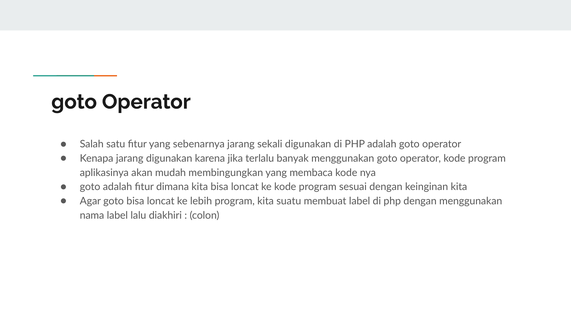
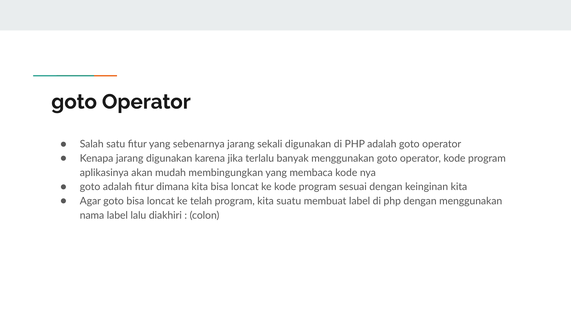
lebih: lebih -> telah (201, 201)
